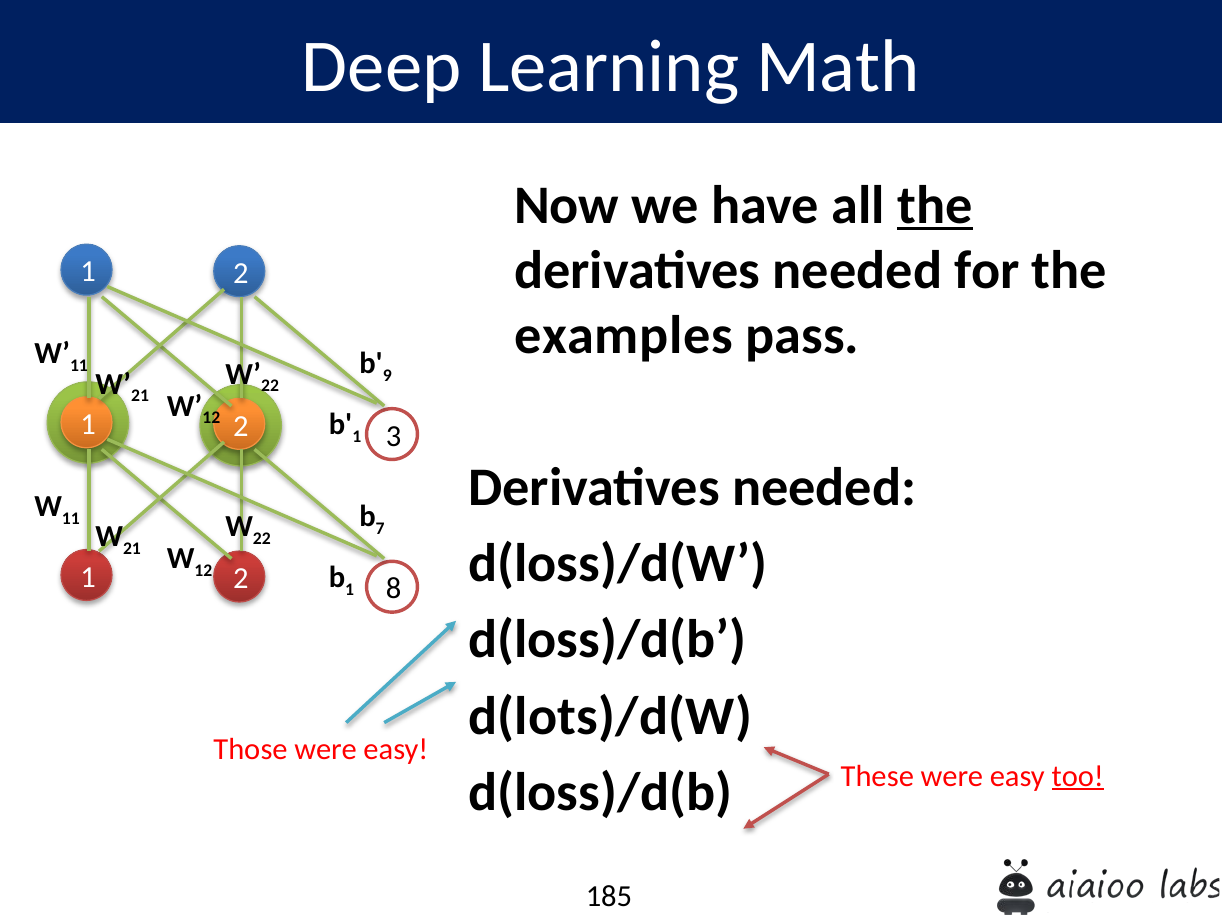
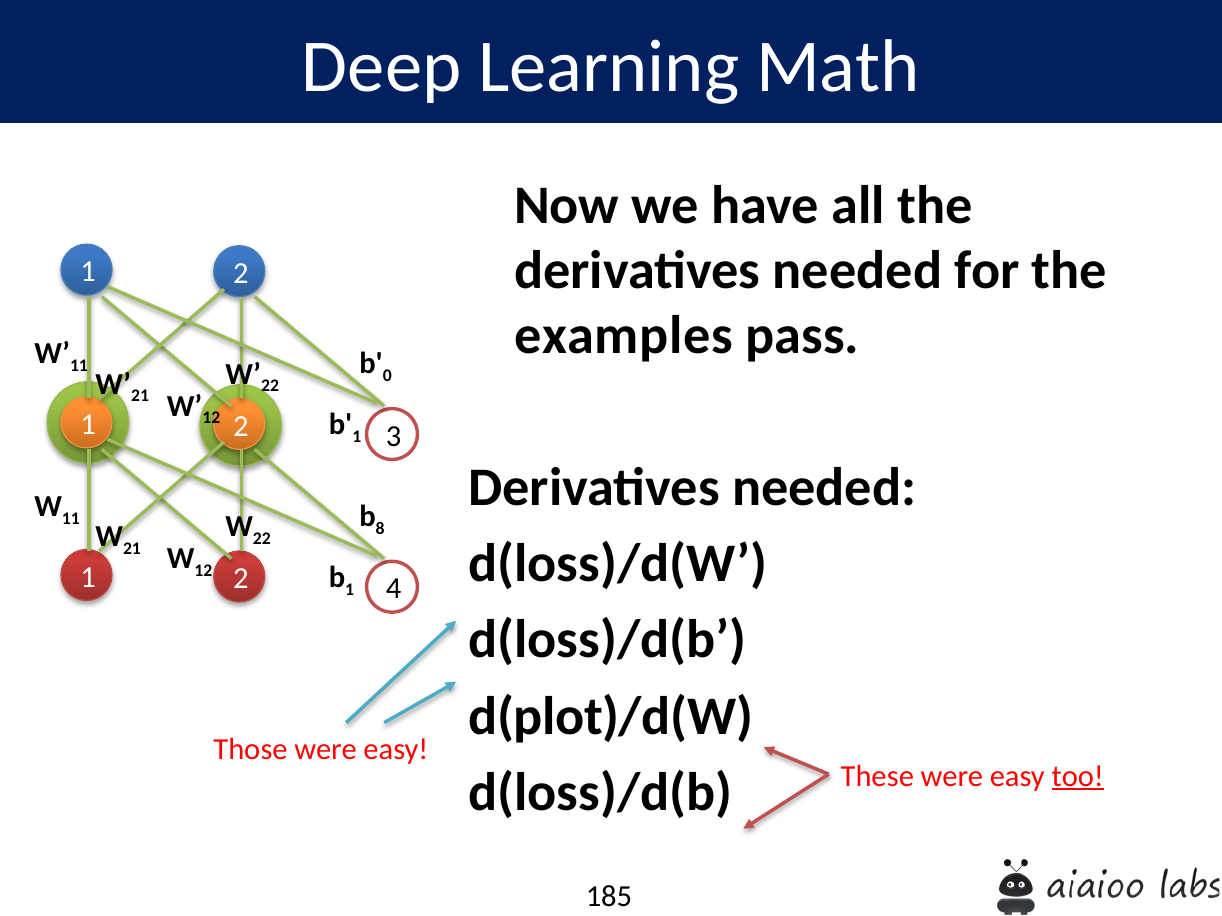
the underline: present -> none (935, 205)
9: 9 -> 0 (387, 376)
7: 7 -> 8 (380, 529)
8: 8 -> 4 (394, 589)
d(lots)/d(W: d(lots)/d(W -> d(plot)/d(W (611, 717)
